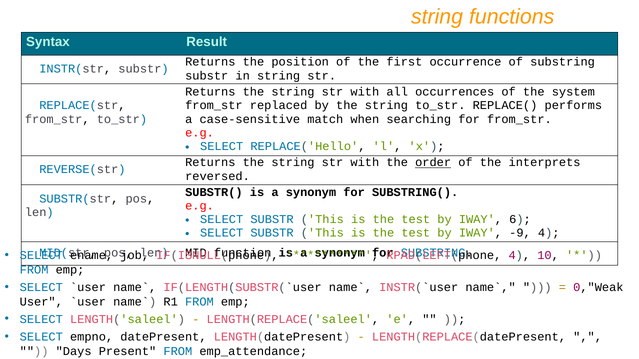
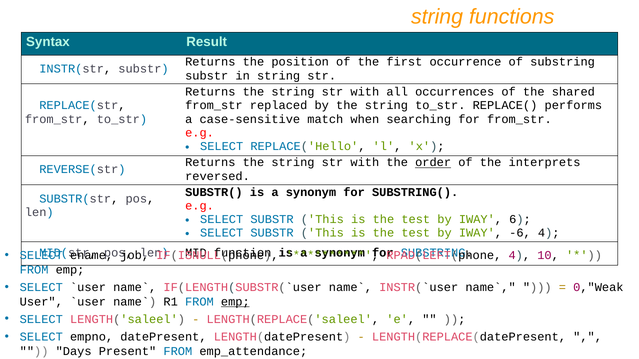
system: system -> shared (573, 92)
-9: -9 -> -6 (520, 233)
emp underline: none -> present (235, 302)
